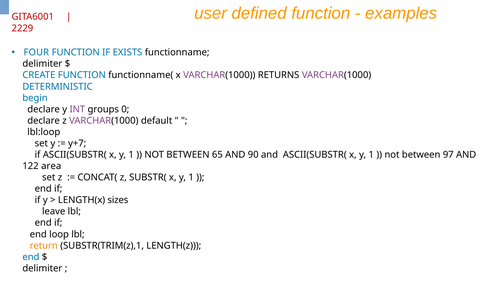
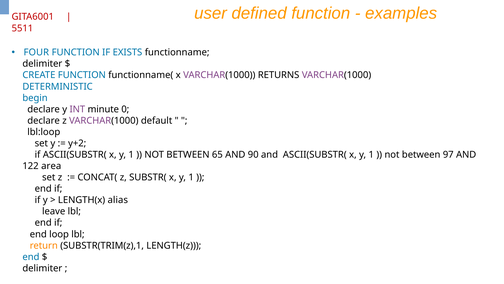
2229: 2229 -> 5511 (22, 28)
groups: groups -> minute (103, 109)
y+7: y+7 -> y+2 (77, 143)
sizes: sizes -> alias (118, 200)
